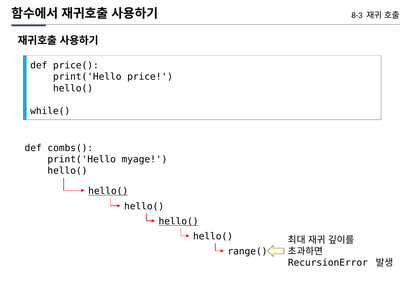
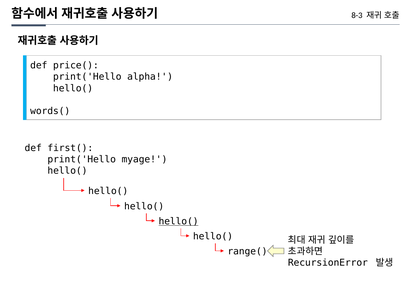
price: price -> alpha (150, 77)
while(: while( -> words( (50, 111)
combs(: combs( -> first( (70, 148)
hello( underline: present -> none (108, 191)
